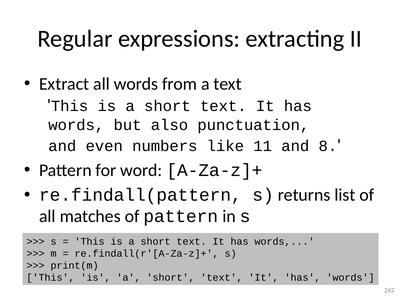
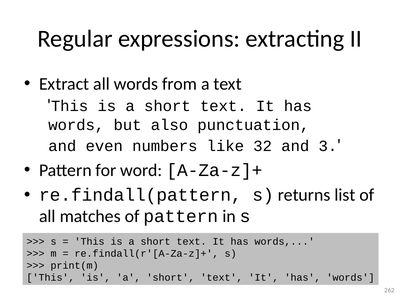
11: 11 -> 32 (263, 146)
8: 8 -> 3 (328, 146)
